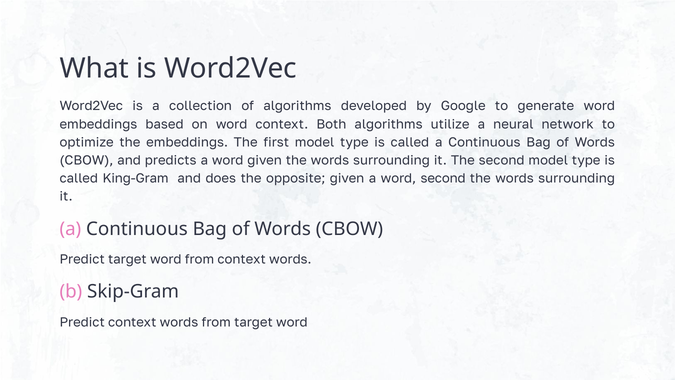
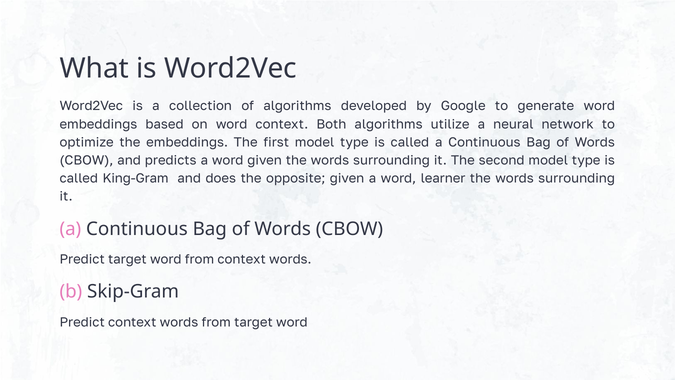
word second: second -> learner (443, 178)
